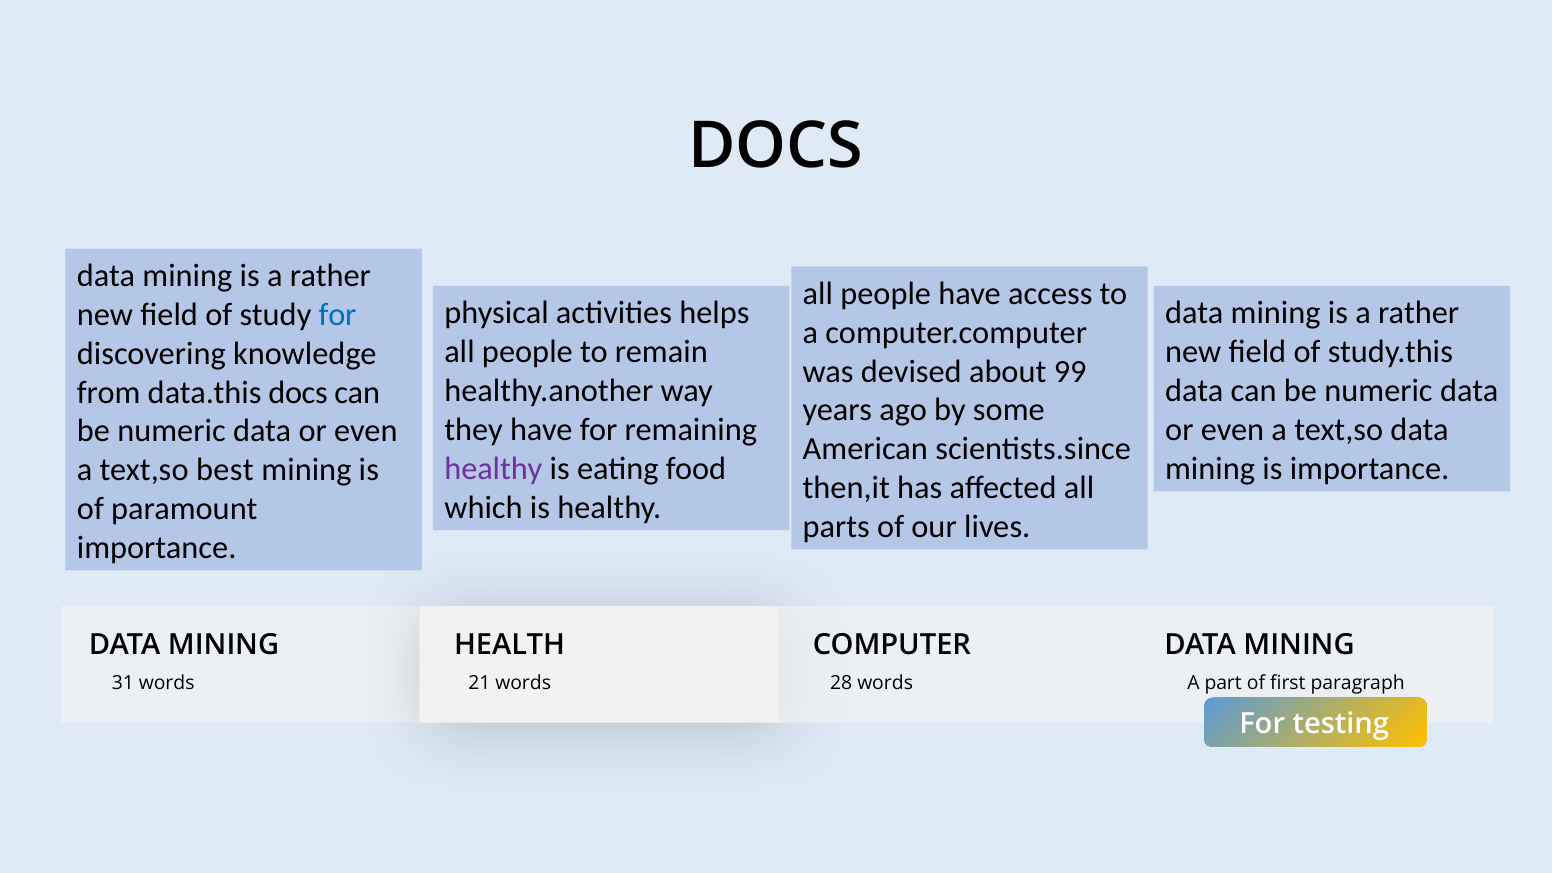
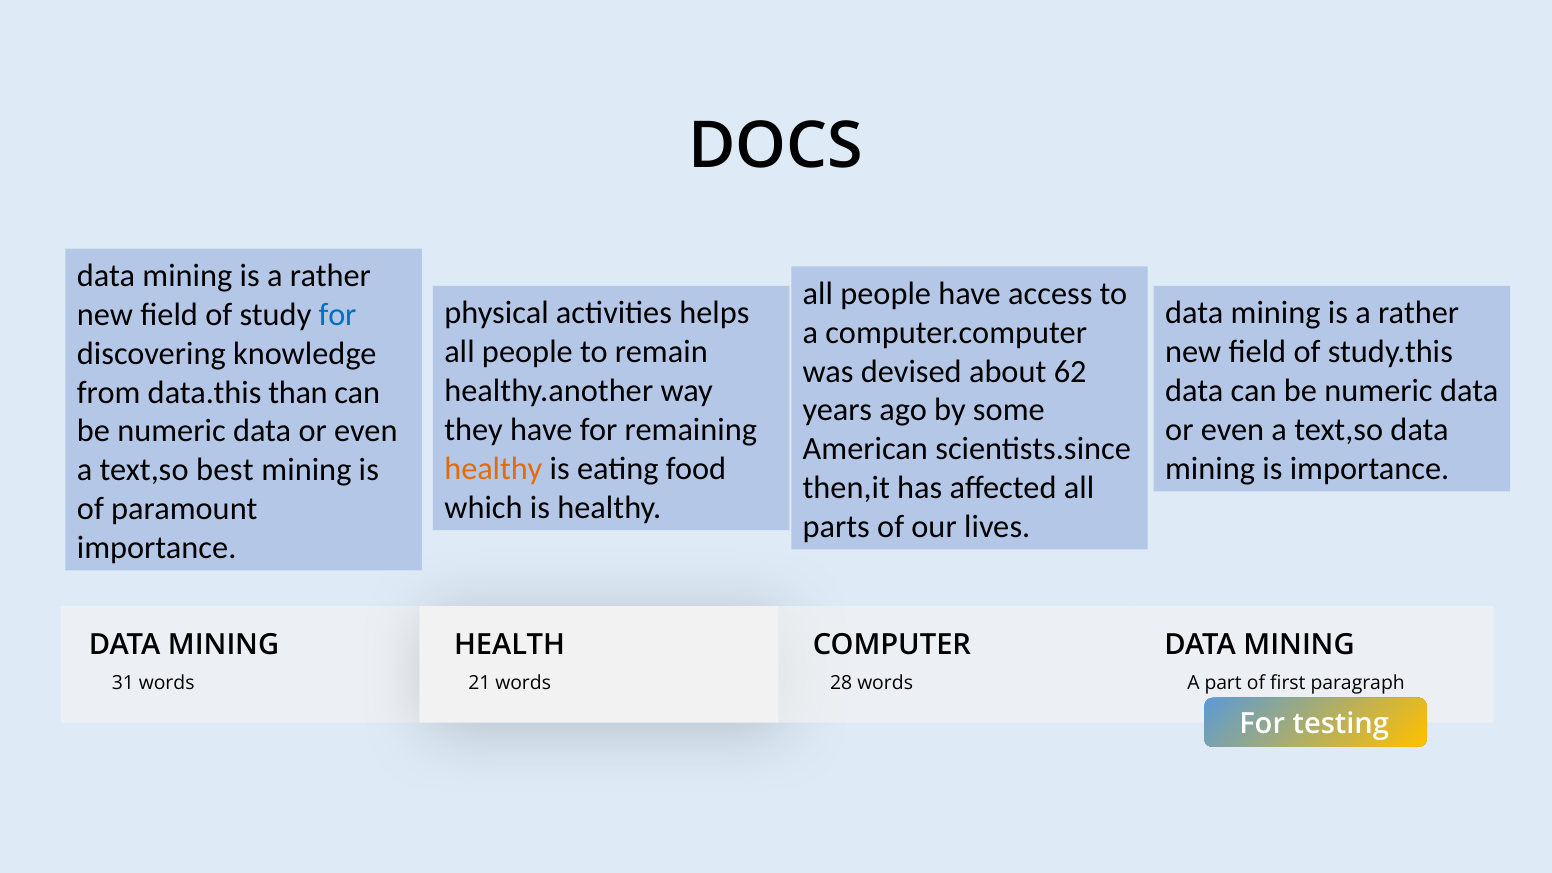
99: 99 -> 62 (1070, 371)
data.this docs: docs -> than (298, 392)
healthy colour: purple -> orange (493, 469)
